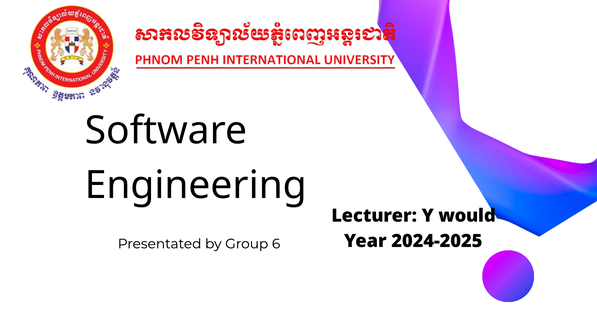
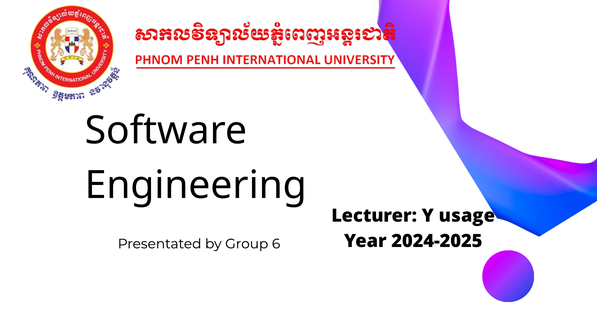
would: would -> usage (467, 216)
